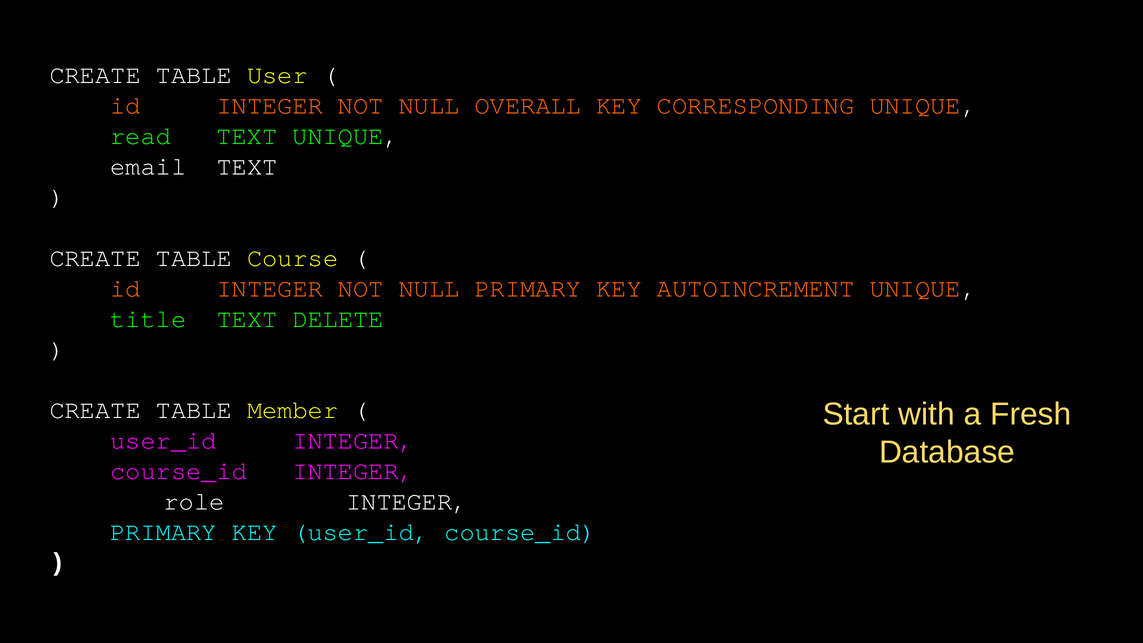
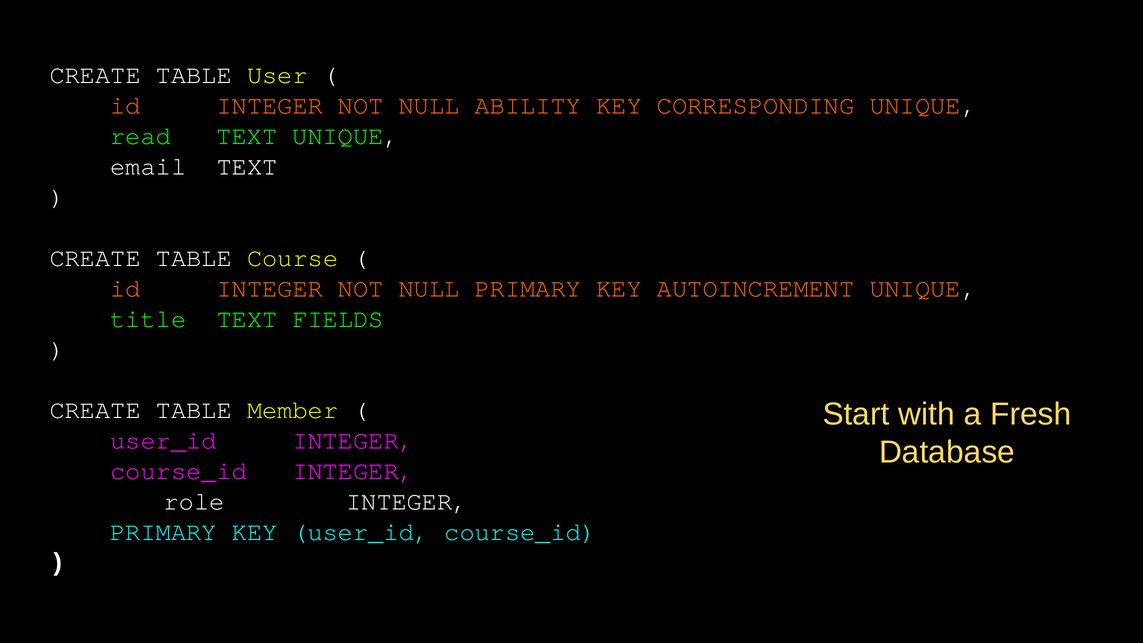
OVERALL: OVERALL -> ABILITY (528, 105)
DELETE: DELETE -> FIELDS (338, 319)
